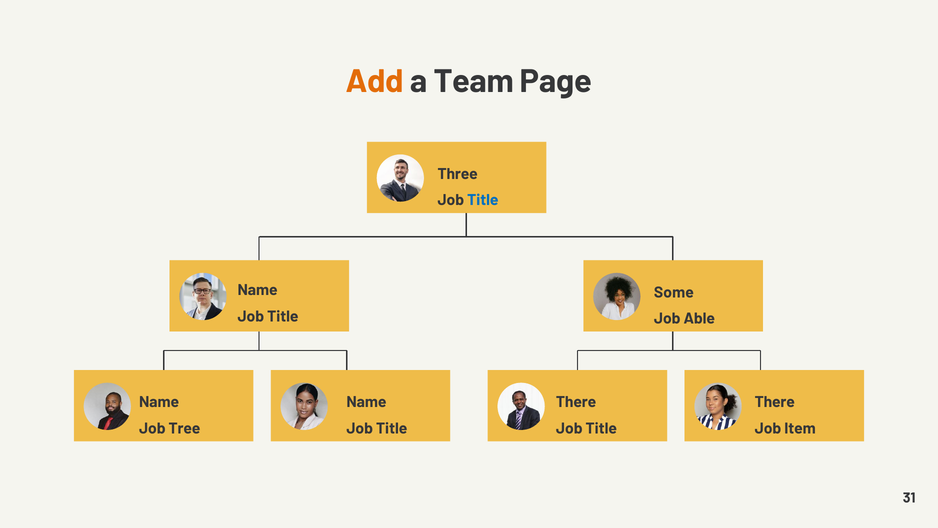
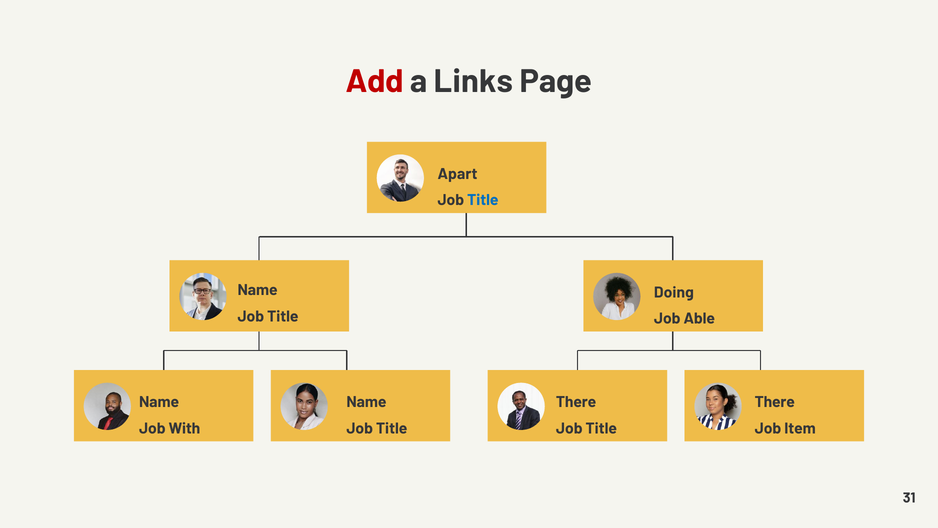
Add colour: orange -> red (375, 81)
Team: Team -> Links (474, 81)
Three: Three -> Apart (458, 174)
Some: Some -> Doing (674, 292)
Tree: Tree -> With (184, 428)
